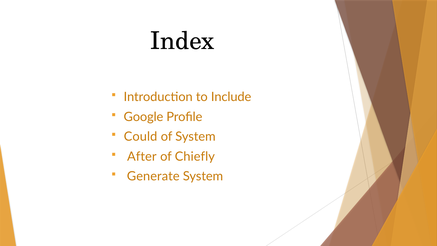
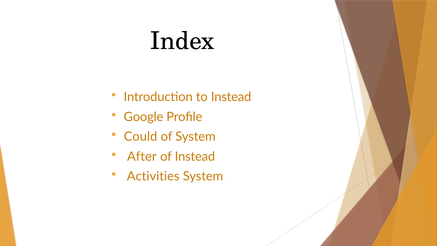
to Include: Include -> Instead (231, 97)
of Chiefly: Chiefly -> Instead (195, 156)
Generate: Generate -> Activities (153, 176)
